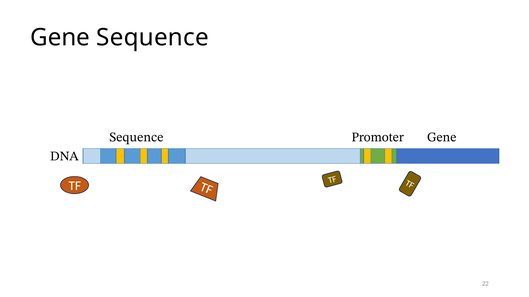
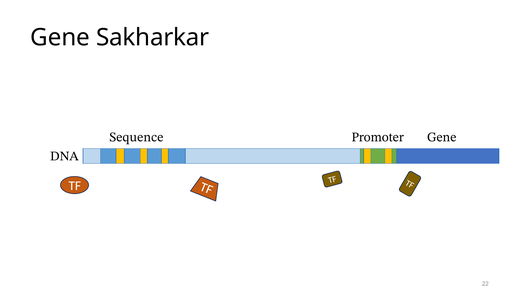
Gene Sequence: Sequence -> Sakharkar (153, 37)
